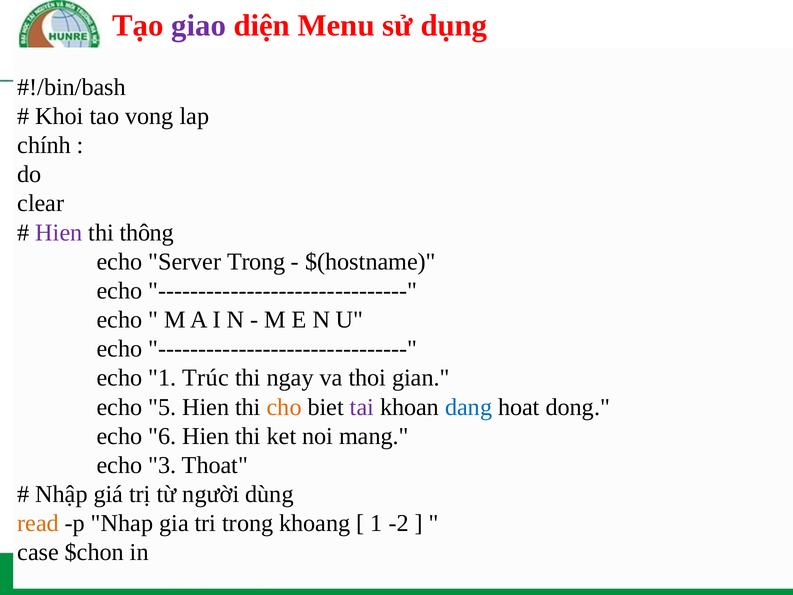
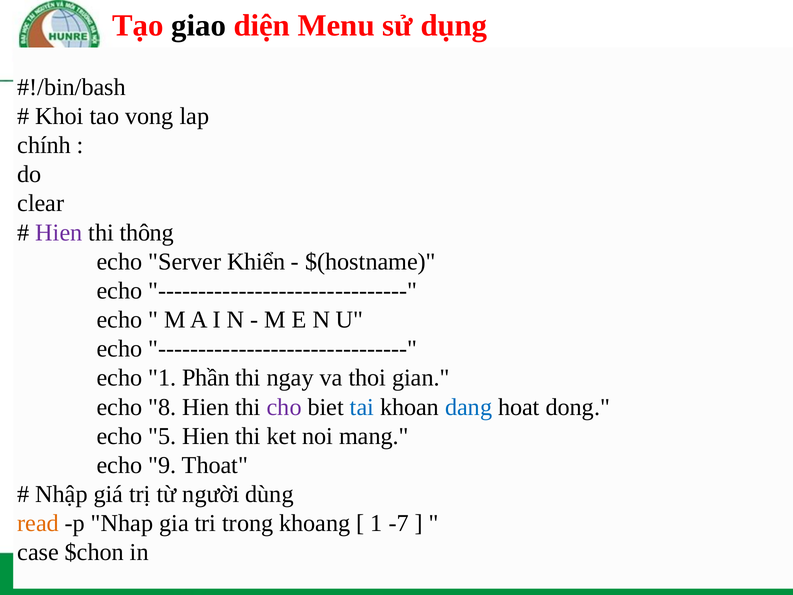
giao colour: purple -> black (199, 25)
Server Trong: Trong -> Khiển (256, 262)
Trúc: Trúc -> Phần (206, 378)
5: 5 -> 8 (162, 407)
cho colour: orange -> purple (284, 407)
tai colour: purple -> blue (362, 407)
6: 6 -> 5 (162, 436)
3: 3 -> 9 (162, 465)
-2: -2 -> -7 (399, 523)
